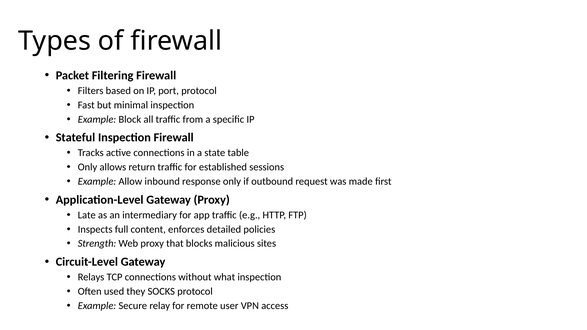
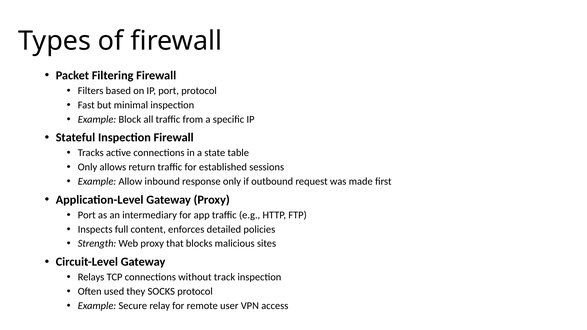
Late: Late -> Port (87, 215)
what: what -> track (225, 277)
